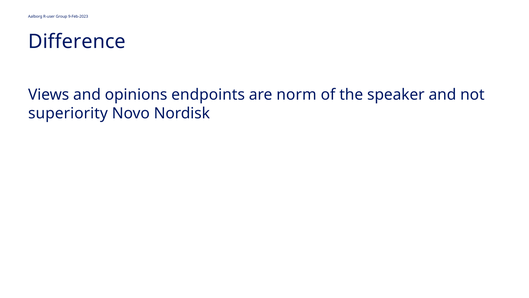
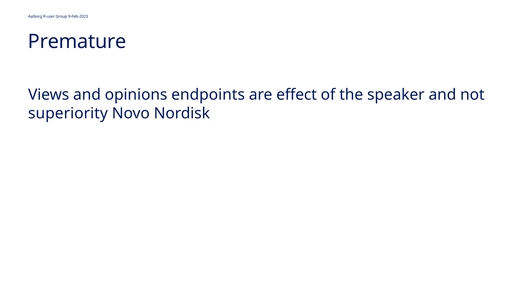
Difference: Difference -> Premature (77, 41)
norm: norm -> effect (297, 95)
